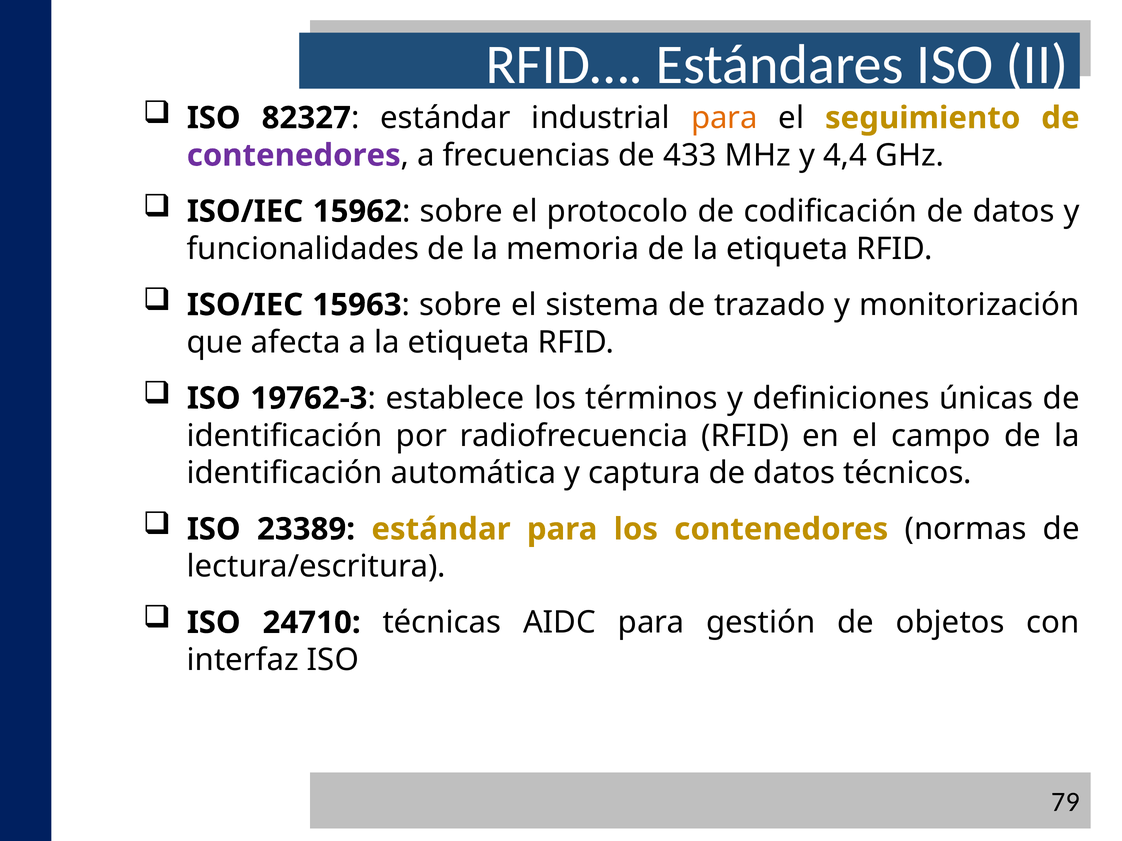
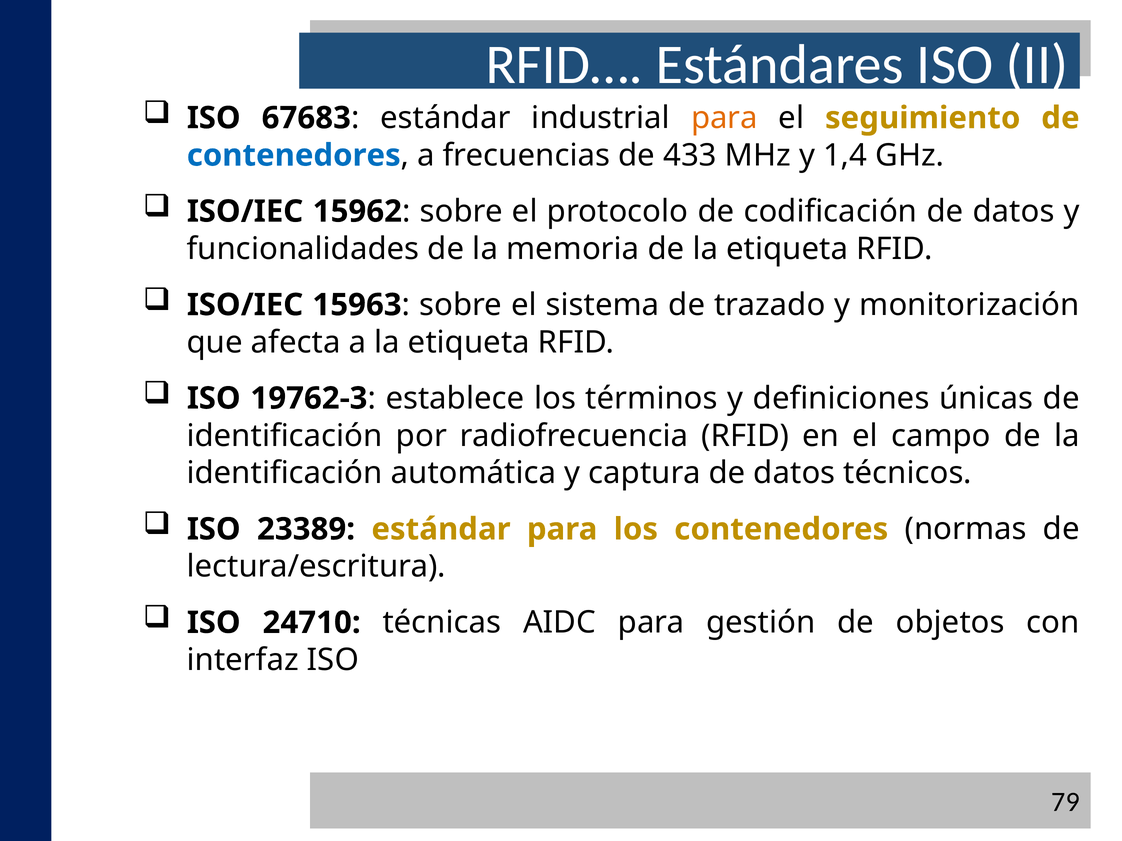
82327: 82327 -> 67683 (306, 118)
contenedores colour: purple -> blue (294, 155)
4,4: 4,4 -> 1,4 (845, 155)
